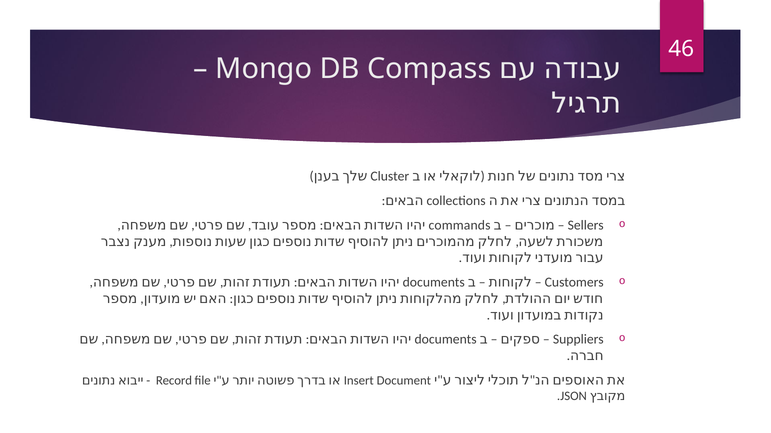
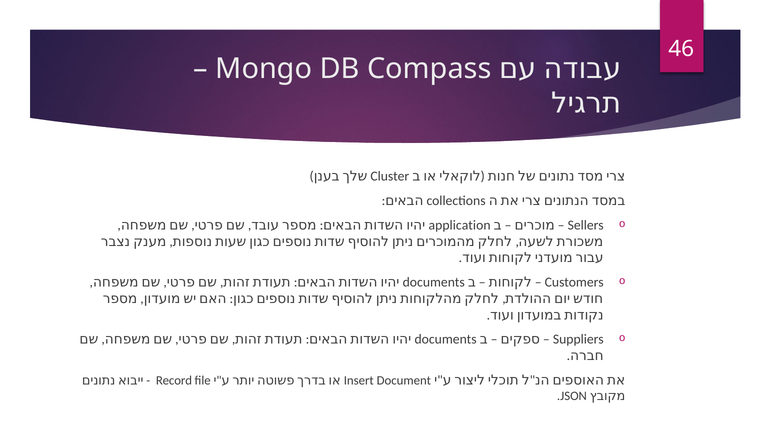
commands: commands -> application (460, 226)
